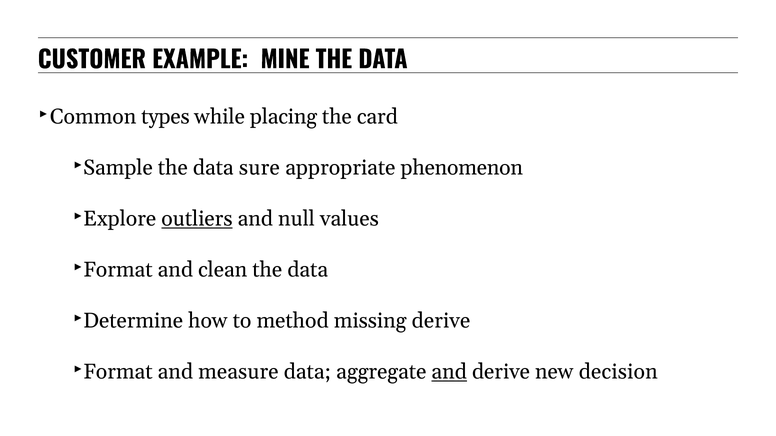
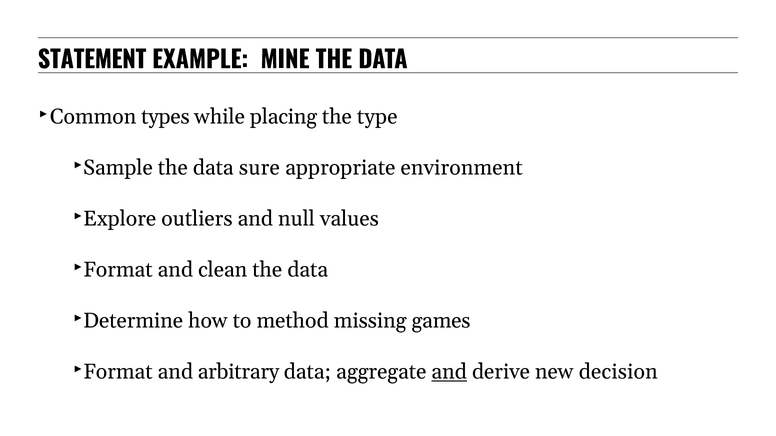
CUSTOMER: CUSTOMER -> STATEMENT (92, 60)
card: card -> type (377, 117)
phenomenon: phenomenon -> environment (462, 168)
outliers underline: present -> none (197, 219)
missing derive: derive -> games (441, 321)
measure: measure -> arbitrary (239, 372)
